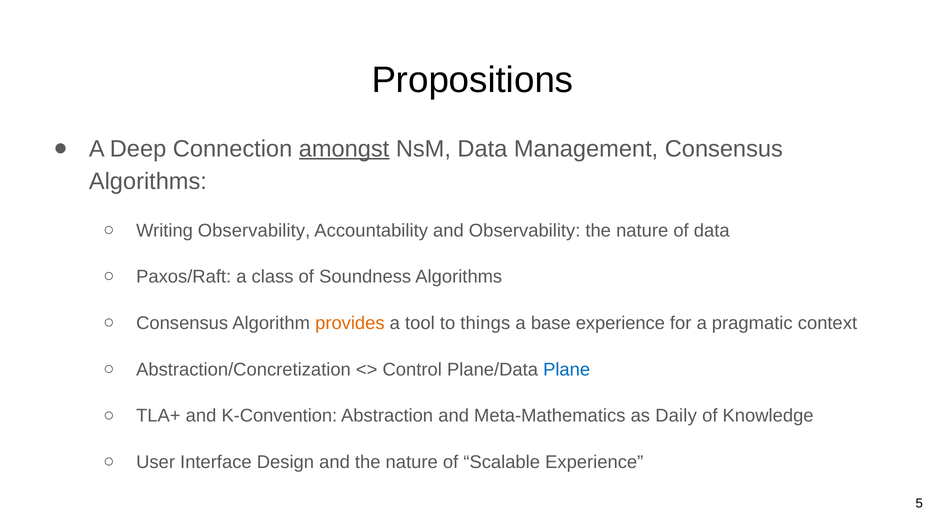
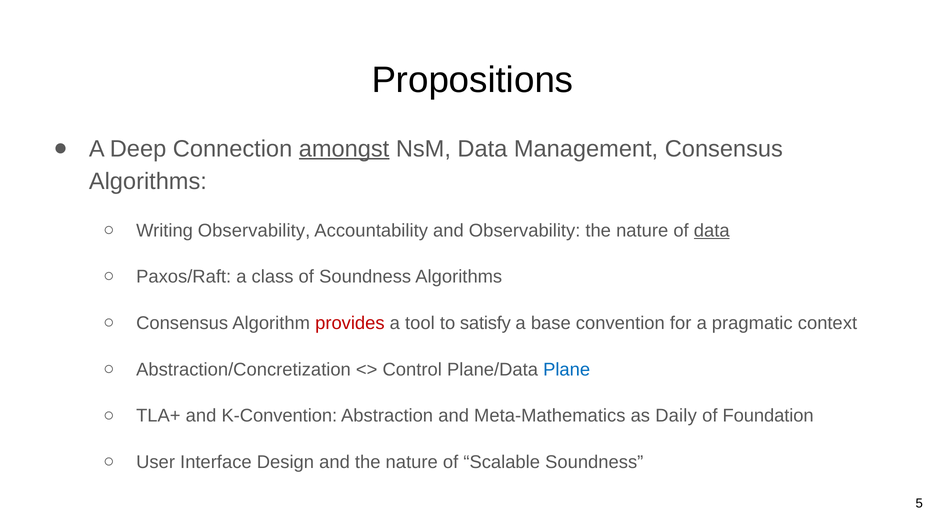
data underline: none -> present (712, 230)
provides colour: orange -> red (350, 323)
things: things -> satisfy (485, 323)
base experience: experience -> convention (620, 323)
Knowledge: Knowledge -> Foundation (768, 416)
Scalable Experience: Experience -> Soundness (594, 462)
